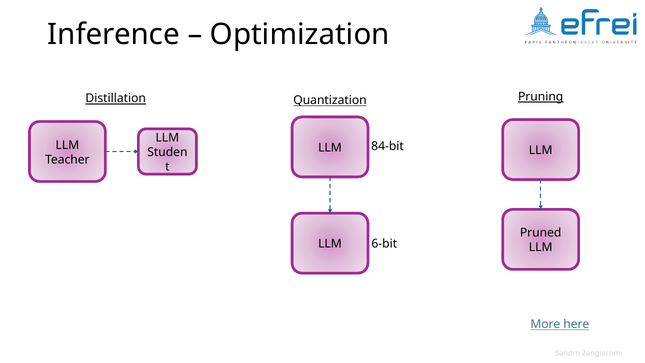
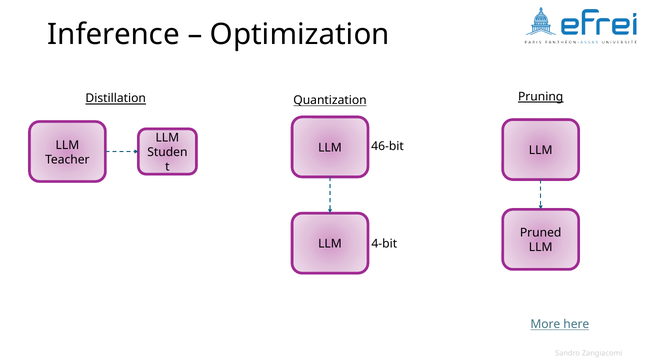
84-bit: 84-bit -> 46-bit (388, 146)
6-bit: 6-bit -> 4-bit (384, 244)
